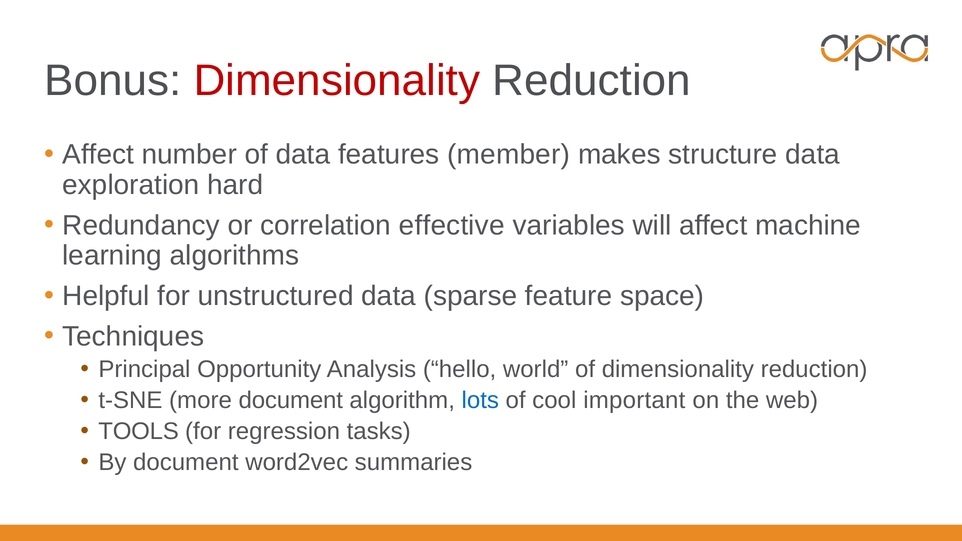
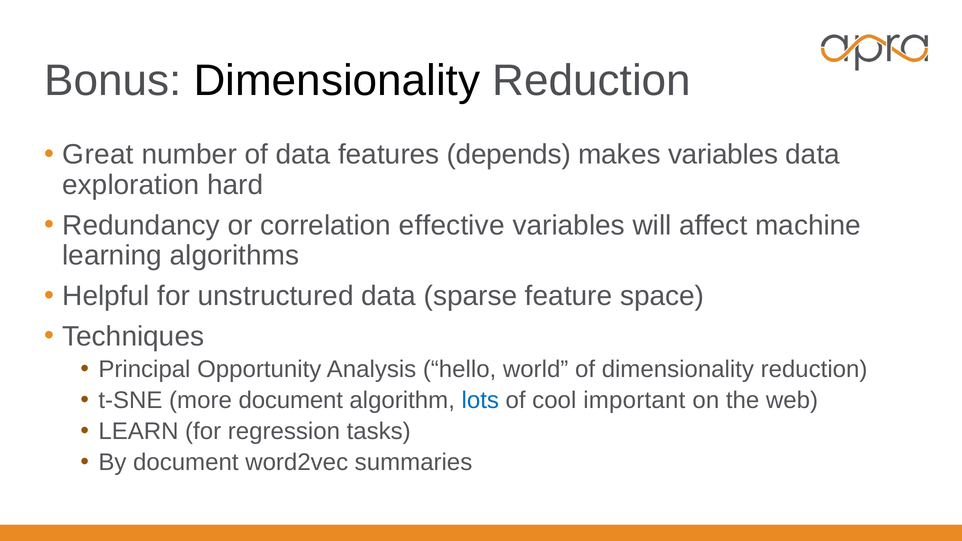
Dimensionality colour: red -> black (337, 81)
Affect: Affect -> Great (98, 155)
member: member -> depends (509, 155)
makes structure: structure -> variables (723, 155)
TOOLS: TOOLS -> LEARN (138, 432)
